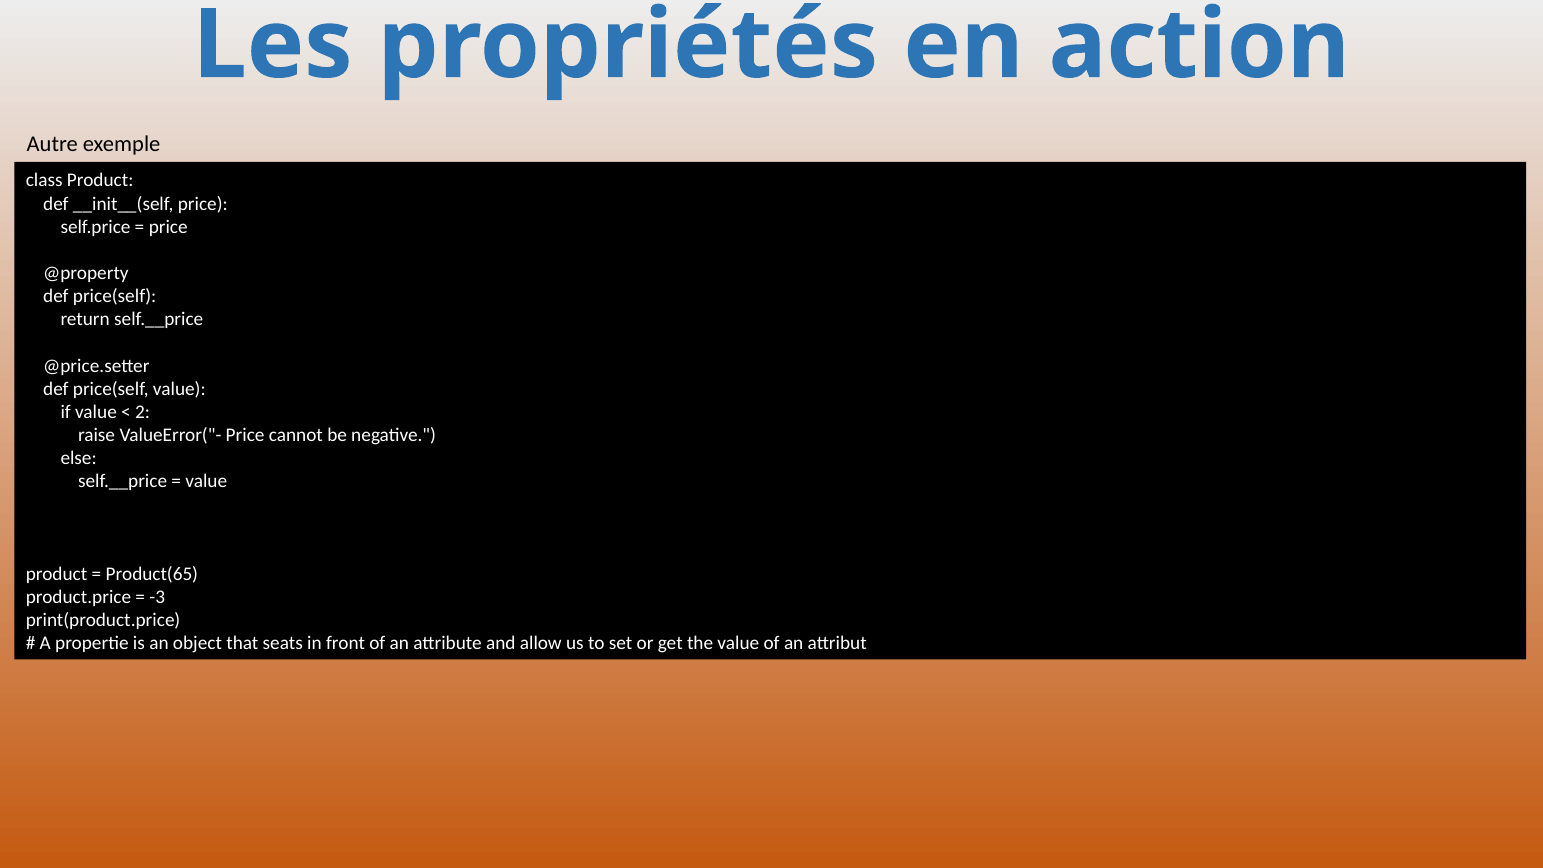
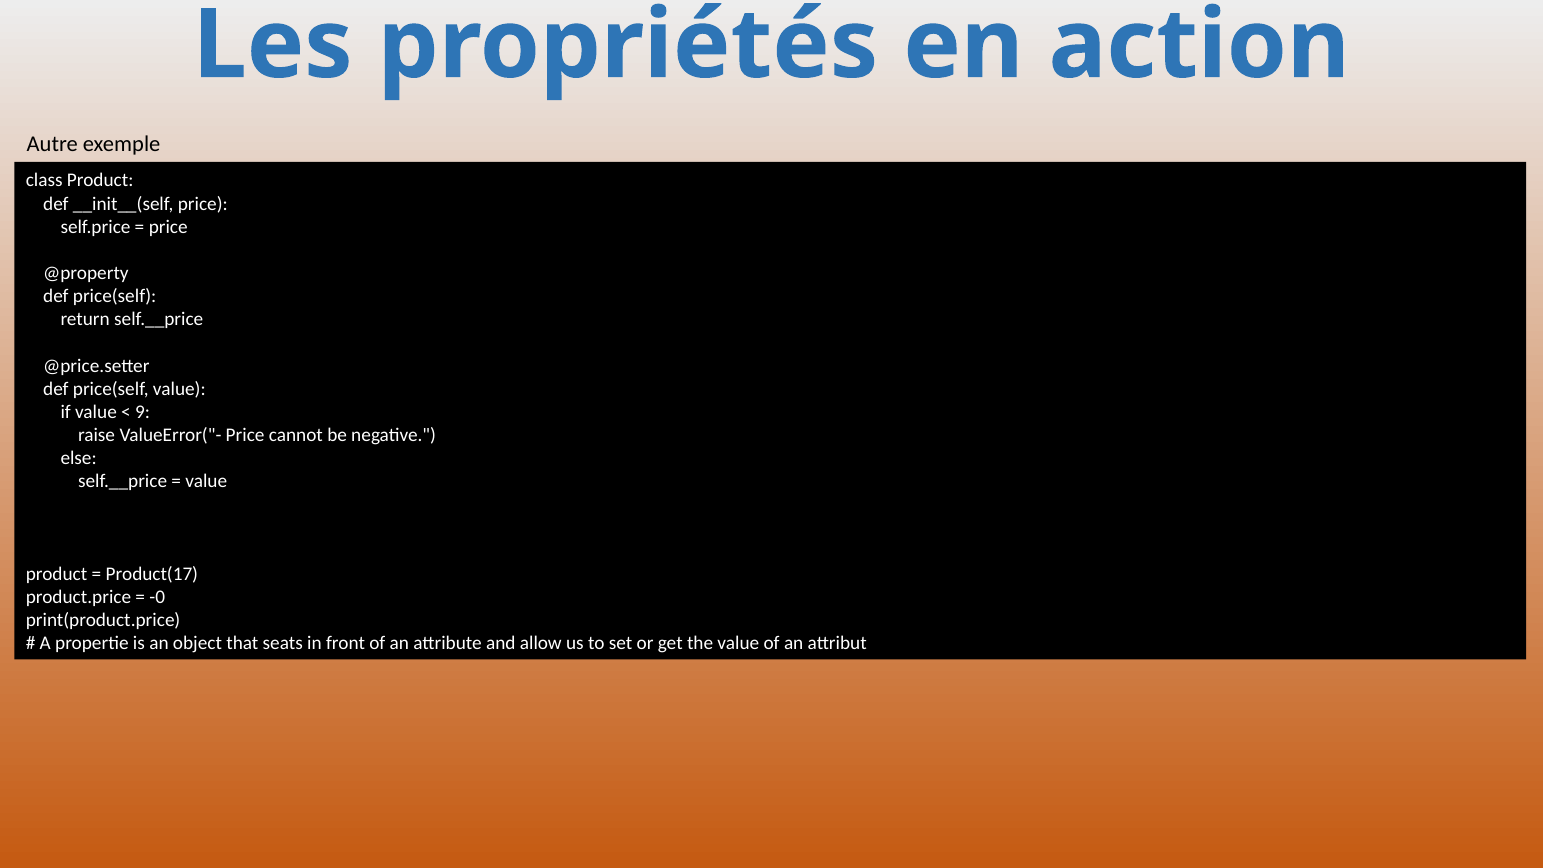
2: 2 -> 9 (143, 412)
Product(65: Product(65 -> Product(17 (152, 574)
-3: -3 -> -0 (157, 597)
